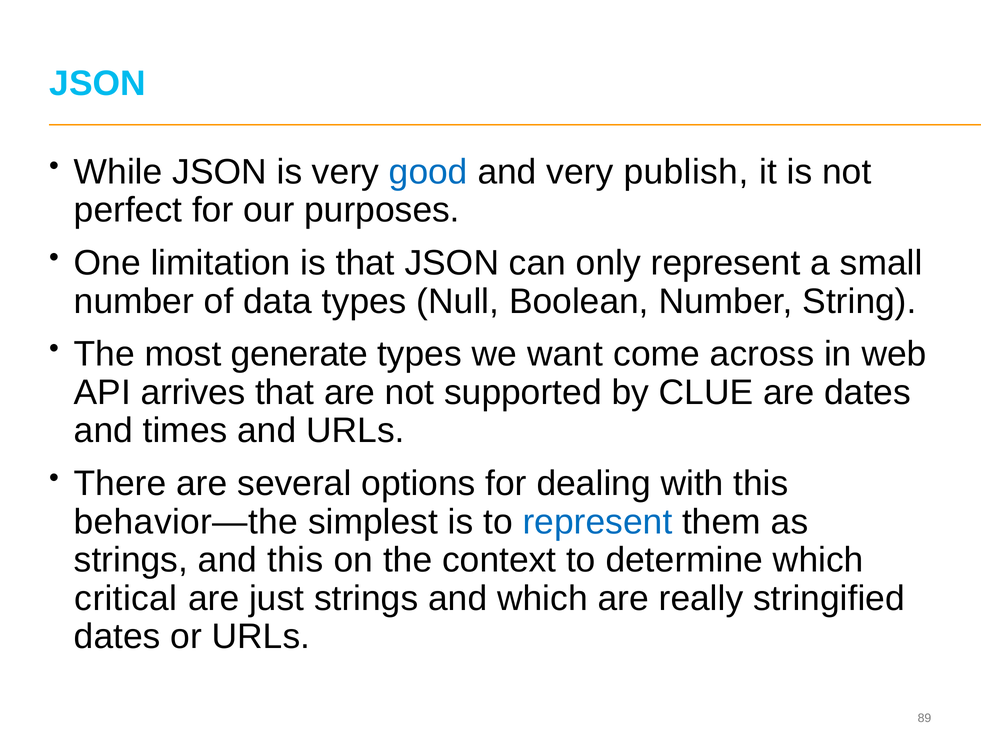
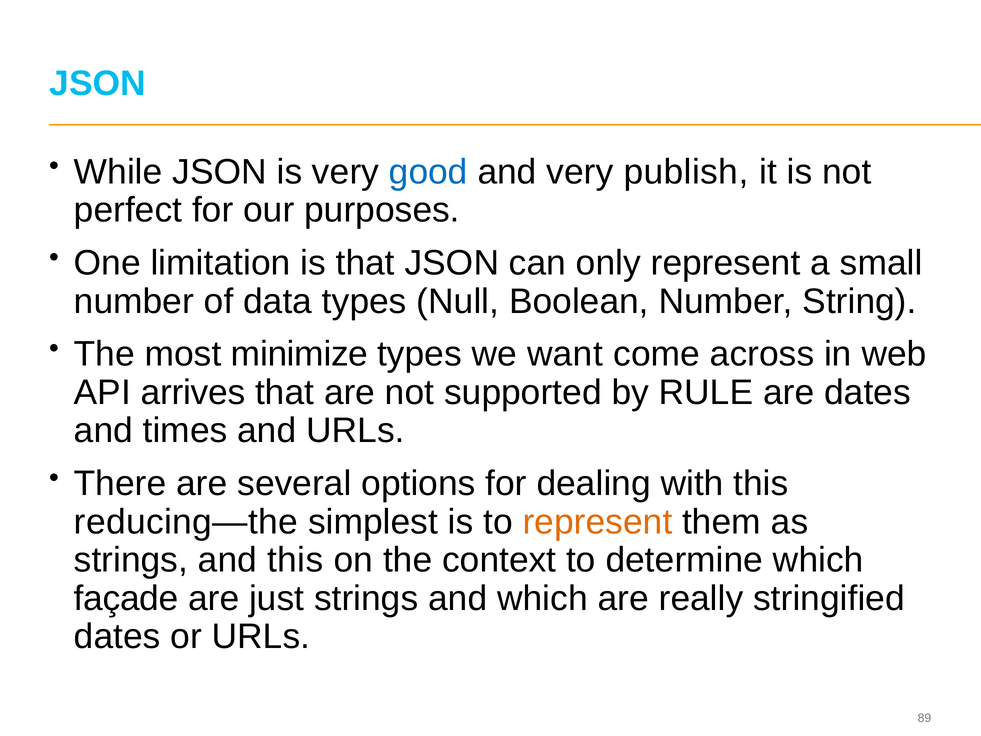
generate: generate -> minimize (299, 354)
CLUE: CLUE -> RULE (706, 392)
behavior—the: behavior—the -> reducing—the (186, 522)
represent colour: blue -> orange (597, 522)
critical: critical -> façade (126, 598)
